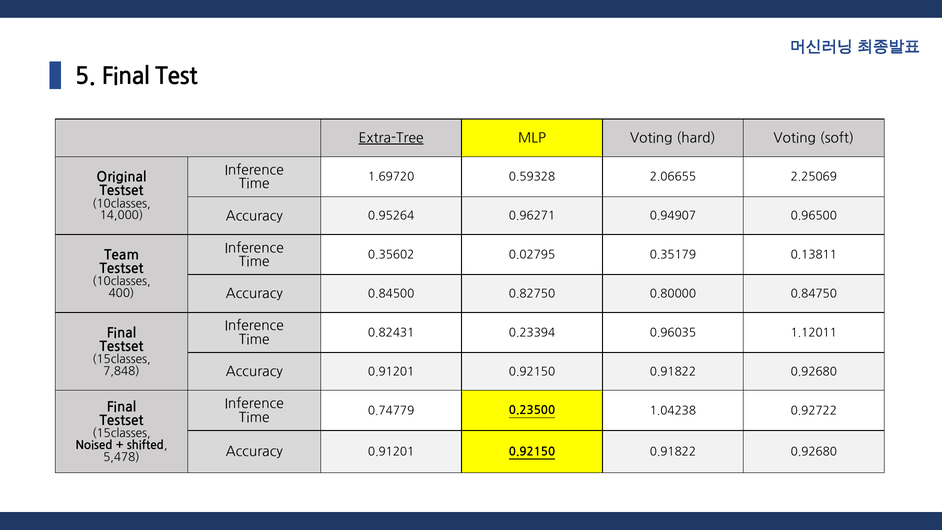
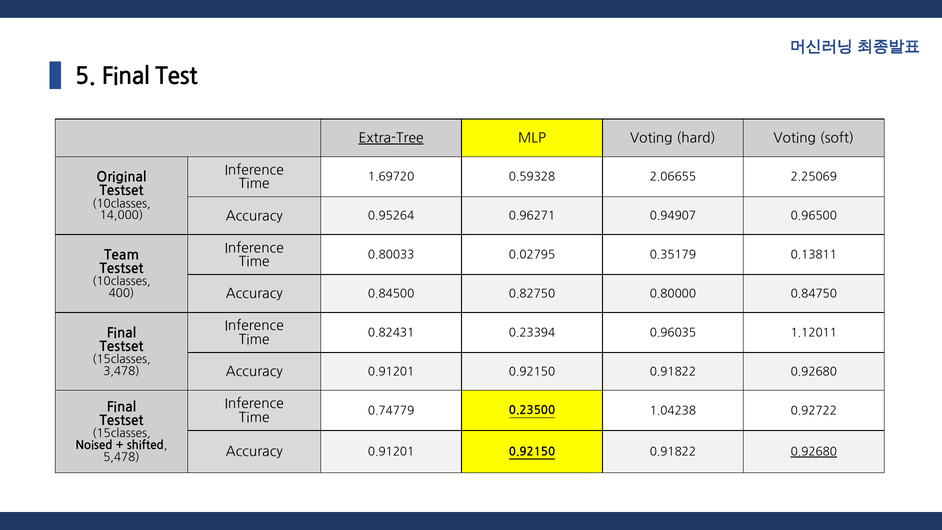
0.35602: 0.35602 -> 0.80033 (391, 255)
7,848: 7,848 -> 3,478 (121, 371)
0.92680 underline: none -> present (814, 452)
